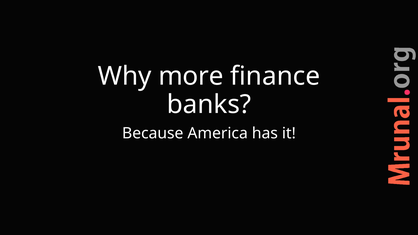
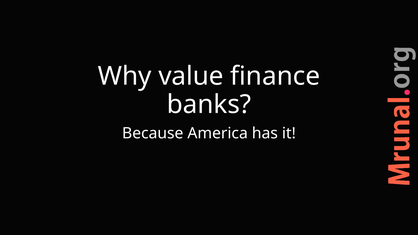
more: more -> value (191, 76)
